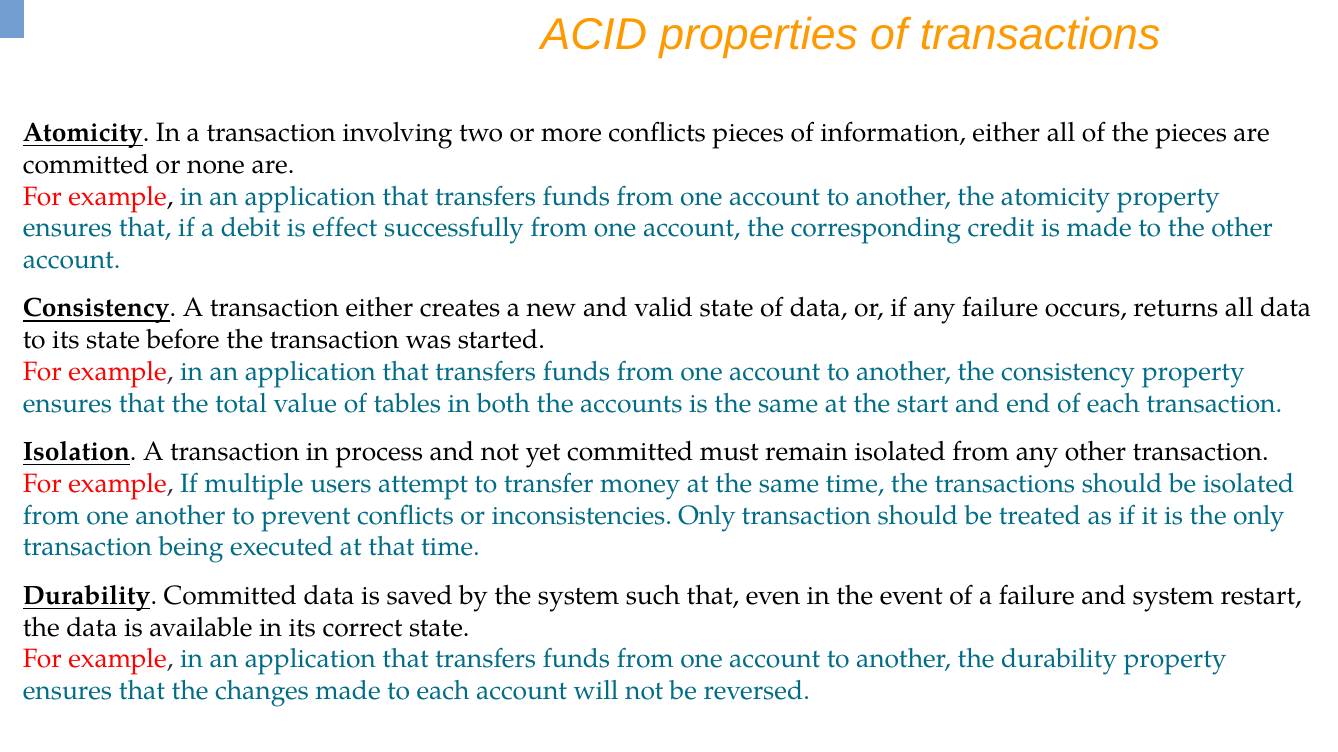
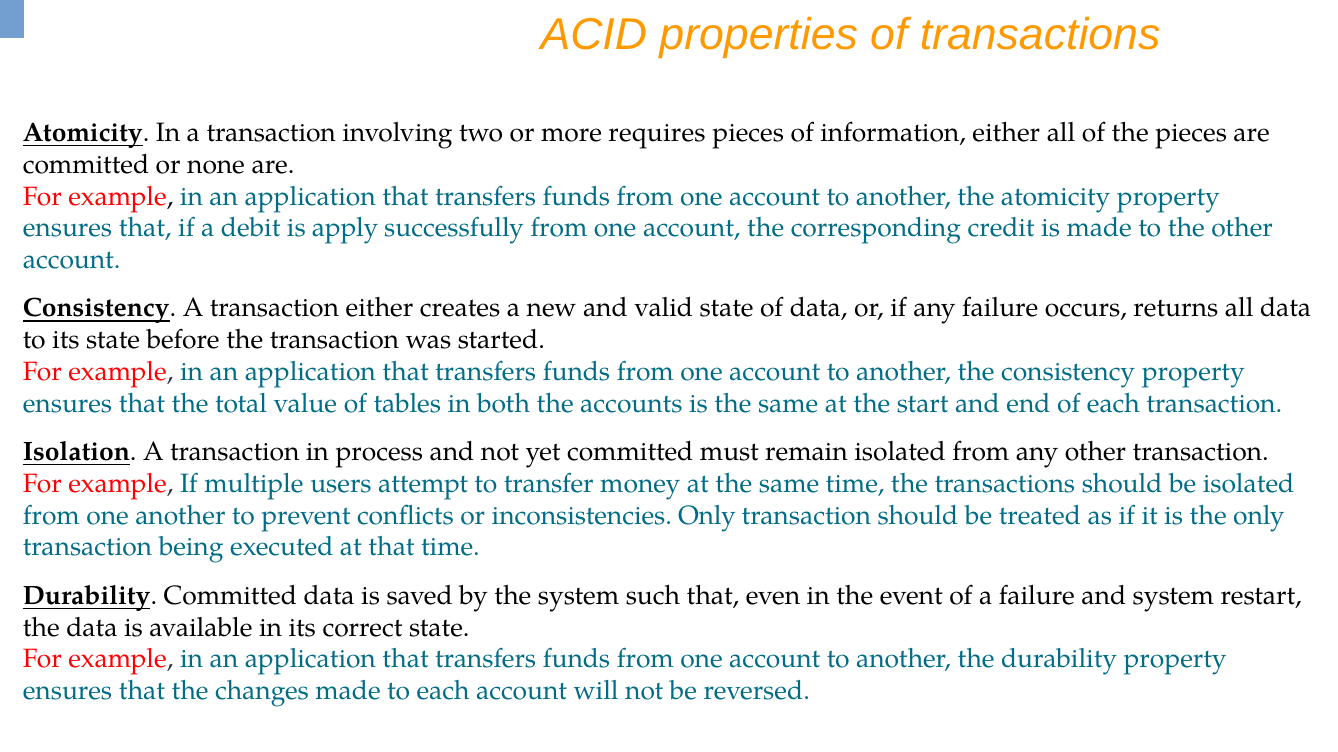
more conflicts: conflicts -> requires (657, 133)
effect: effect -> apply (345, 228)
